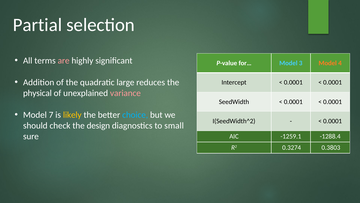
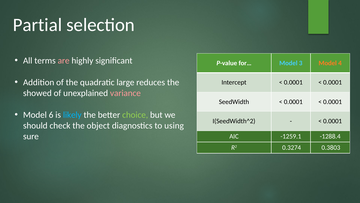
physical: physical -> showed (37, 93)
7: 7 -> 6 (51, 115)
likely colour: yellow -> light blue (72, 115)
choice colour: light blue -> light green (135, 115)
design: design -> object (98, 125)
small: small -> using (174, 125)
